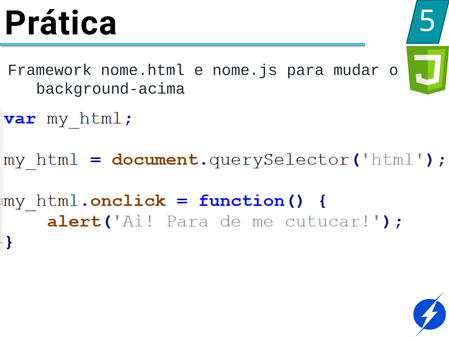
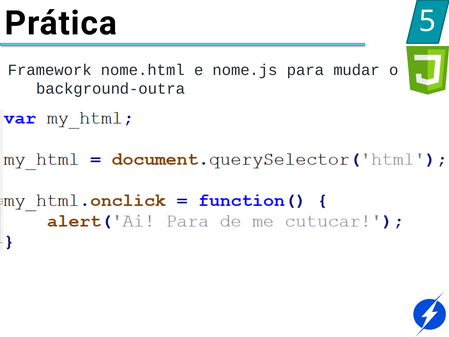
background-acima: background-acima -> background-outra (111, 89)
